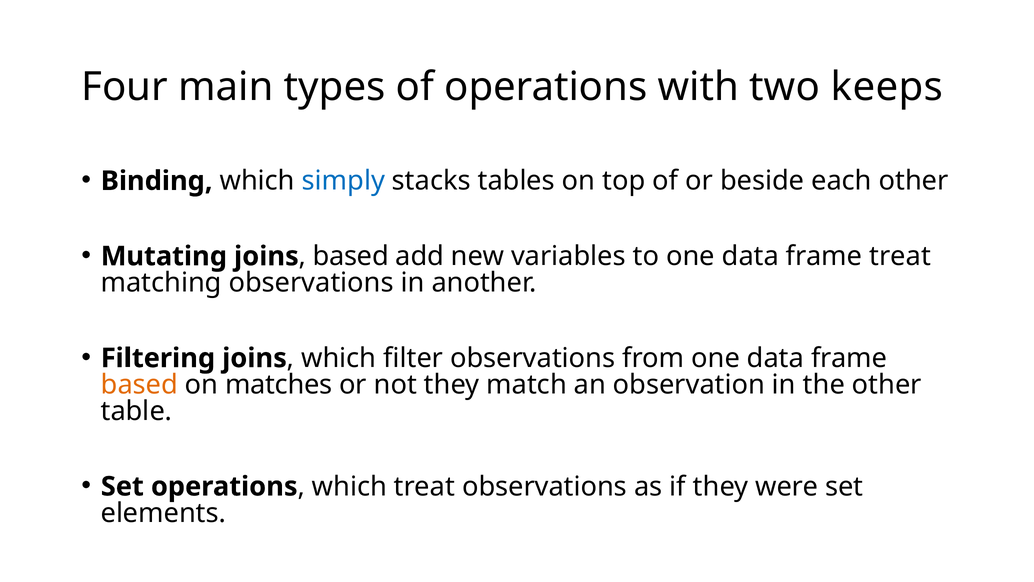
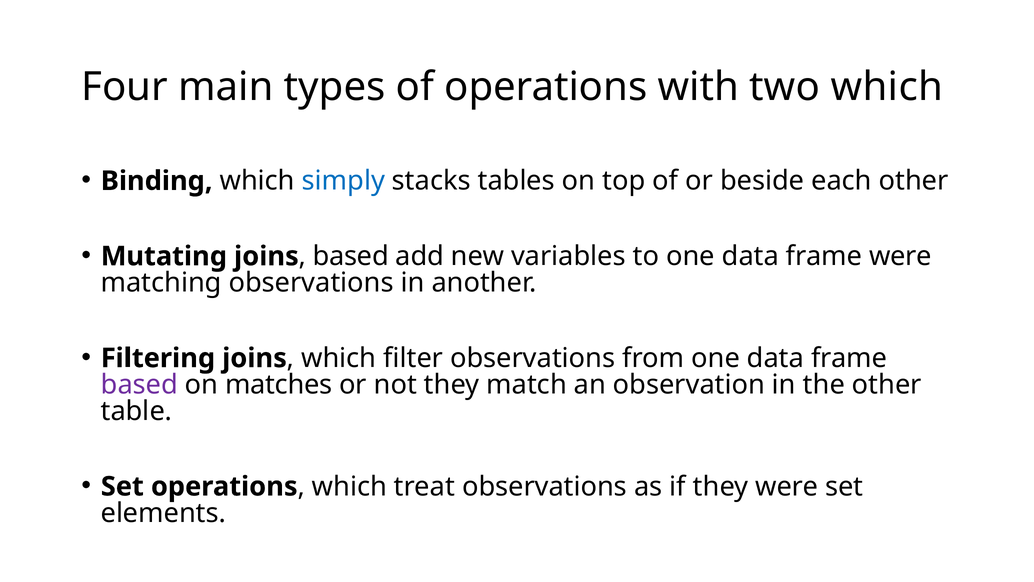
two keeps: keeps -> which (887, 87)
frame treat: treat -> were (900, 256)
based colour: orange -> purple (139, 384)
